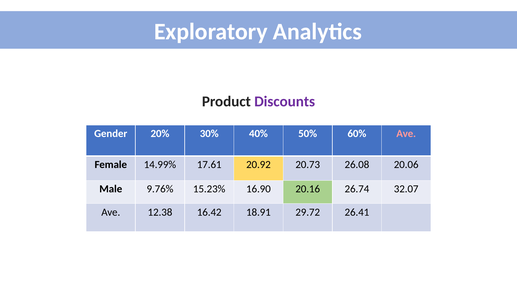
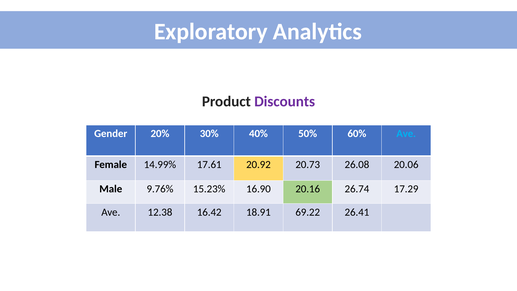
Ave colour: pink -> light blue (406, 134)
32.07: 32.07 -> 17.29 (406, 189)
29.72: 29.72 -> 69.22 (308, 212)
